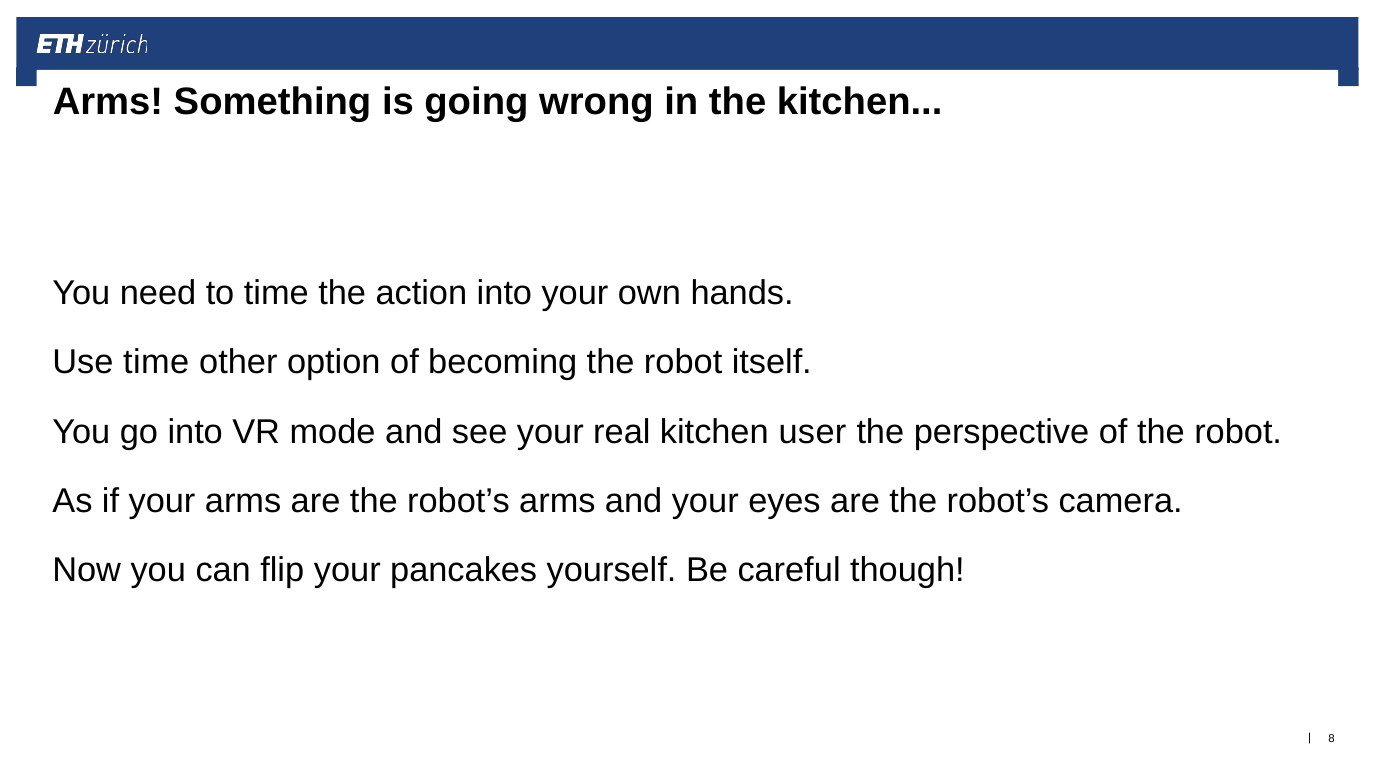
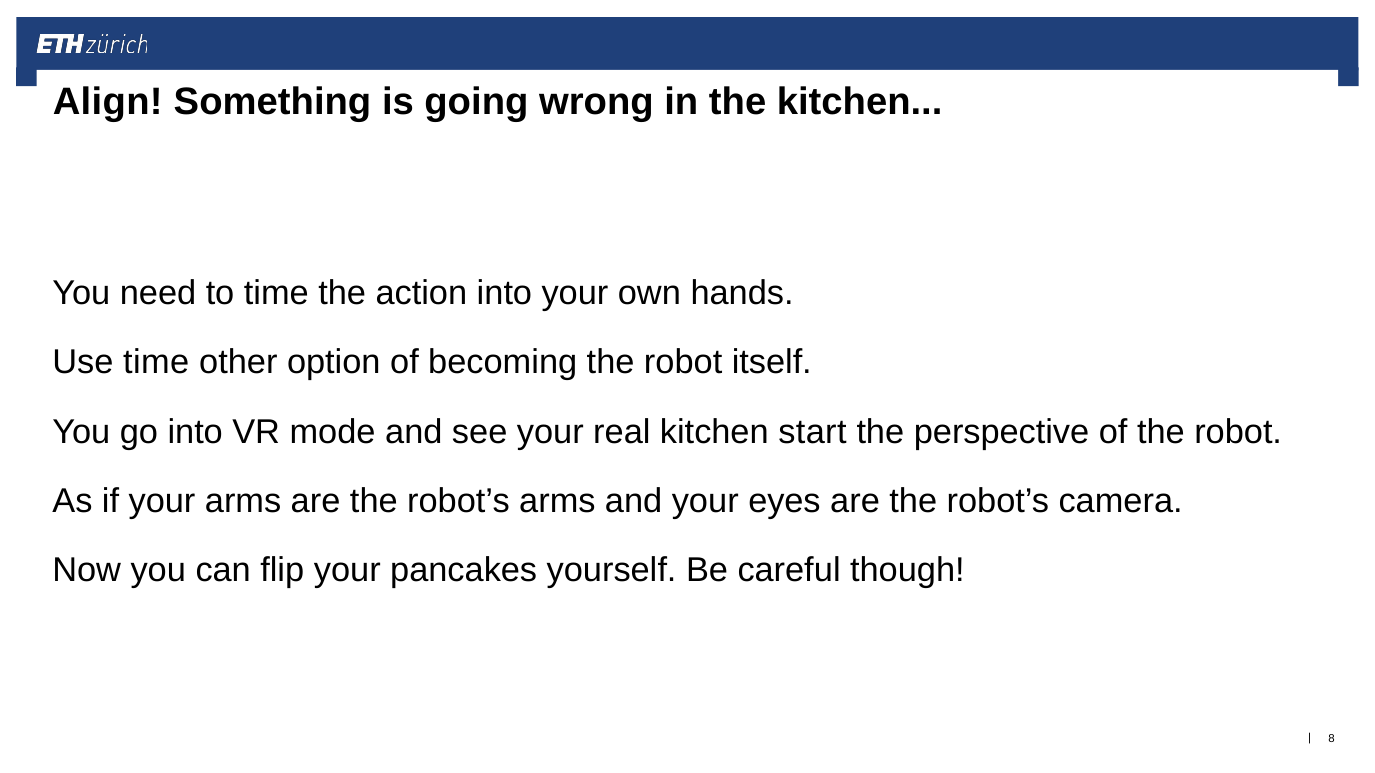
Arms: Arms -> Align (108, 102)
user: user -> start (812, 432)
